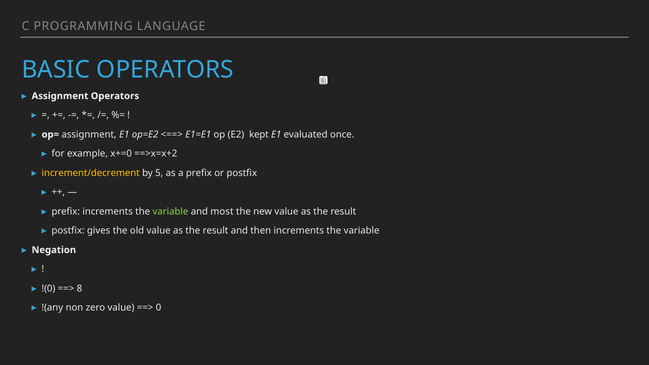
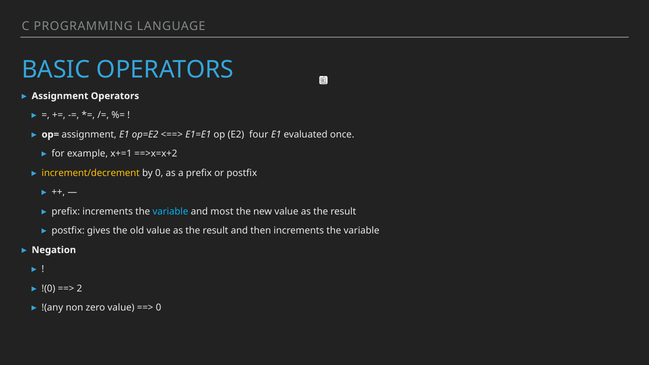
kept: kept -> four (259, 134)
x+=0: x+=0 -> x+=1 (121, 154)
by 5: 5 -> 0 (159, 173)
variable colour: light green -> light blue (170, 211)
8: 8 -> 2 (79, 288)
